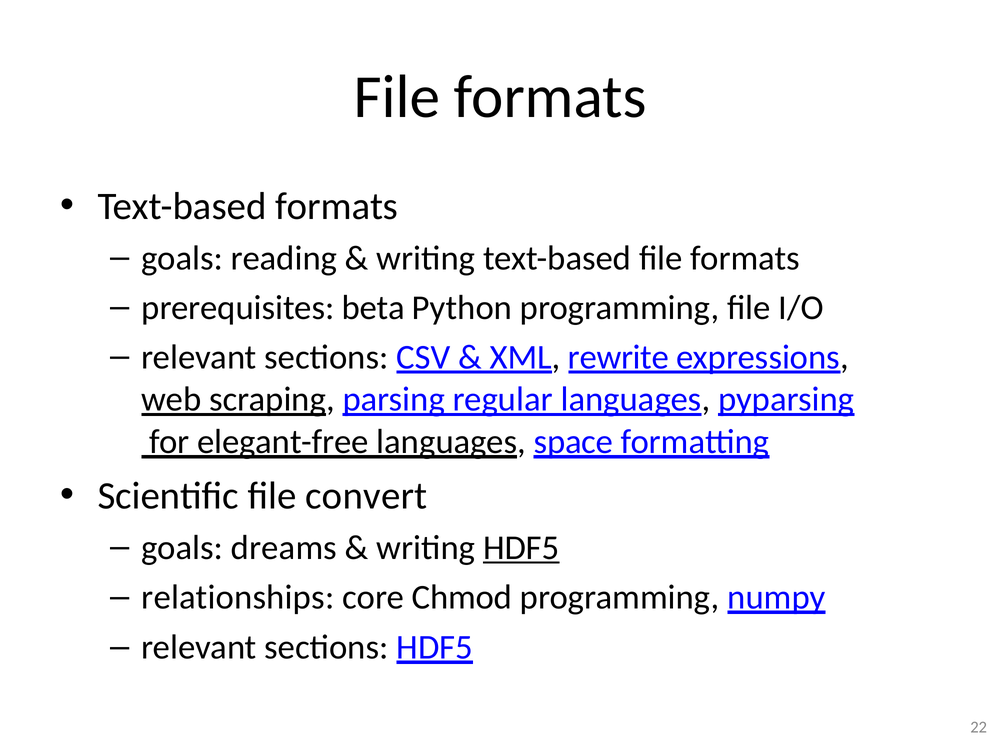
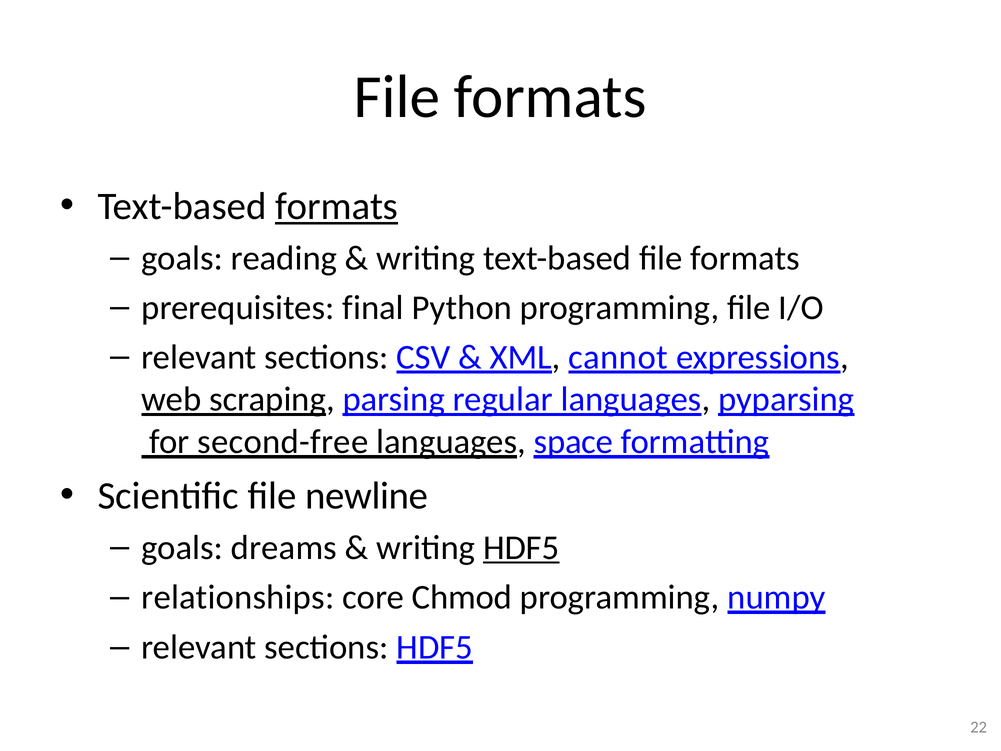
formats underline: none -> present (337, 206)
beta: beta -> final (373, 308)
rewrite: rewrite -> cannot (618, 357)
elegant-free: elegant-free -> second-free (283, 442)
convert: convert -> newline (367, 496)
